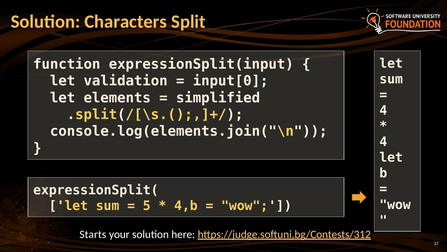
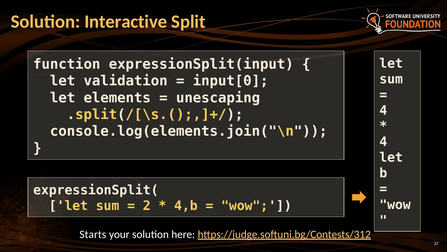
Characters: Characters -> Interactive (126, 22)
simplified: simplified -> unescaping (218, 98)
5: 5 -> 2 (147, 205)
